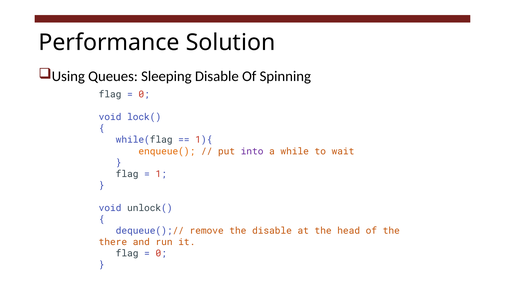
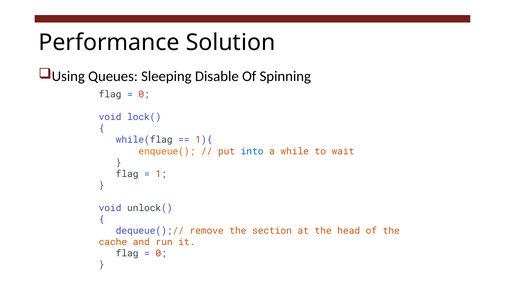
into colour: purple -> blue (252, 151)
the disable: disable -> section (272, 231)
there: there -> cache (113, 242)
